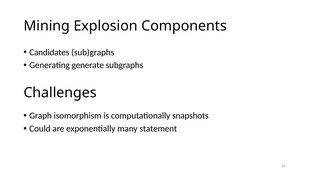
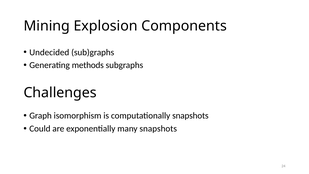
Candidates: Candidates -> Undecided (49, 52)
generate: generate -> methods (88, 65)
many statement: statement -> snapshots (158, 129)
